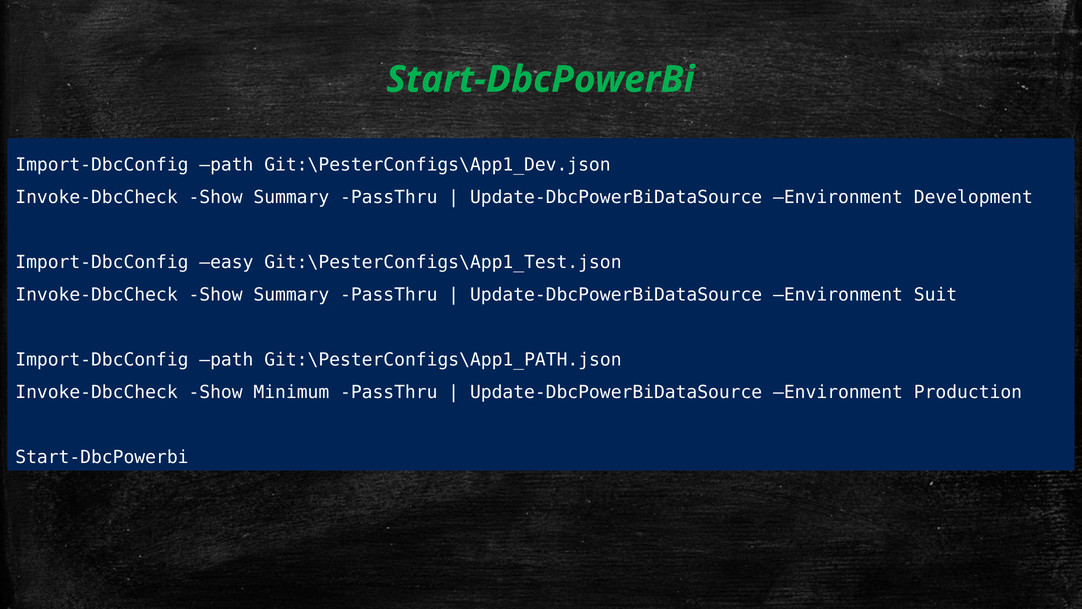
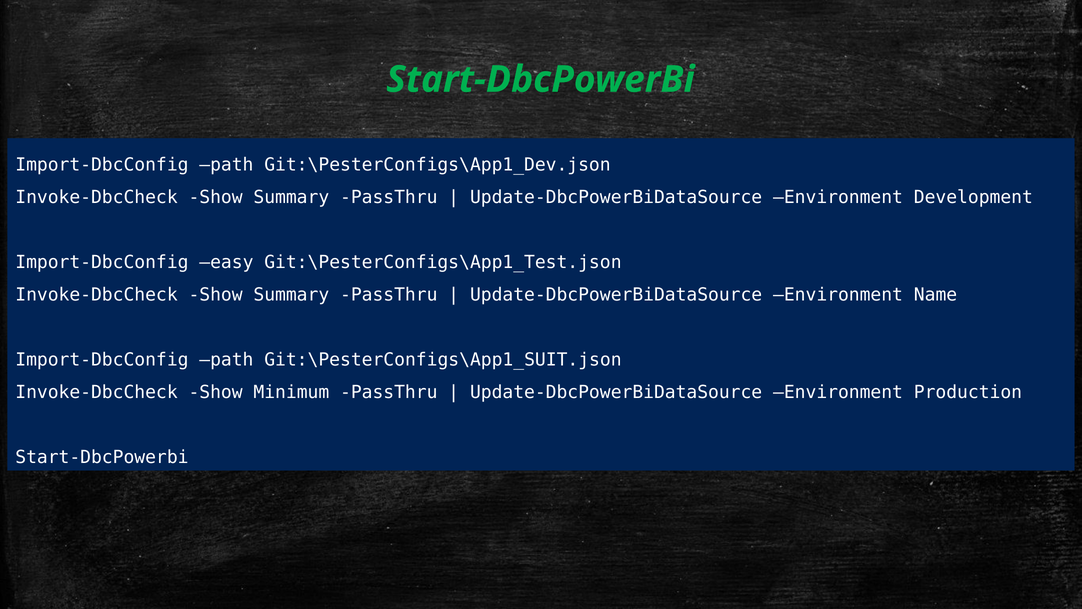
Suit: Suit -> Name (936, 295)
Git:\PesterConfigs\App1_PATH.json: Git:\PesterConfigs\App1_PATH.json -> Git:\PesterConfigs\App1_SUIT.json (443, 360)
